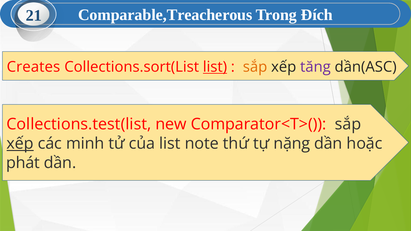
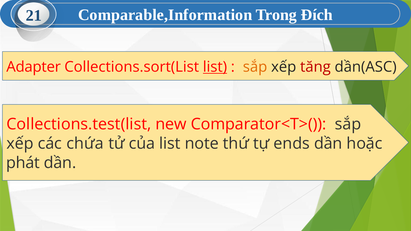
Comparable,Treacherous: Comparable,Treacherous -> Comparable,Information (165, 15)
Creates: Creates -> Adapter (34, 67)
tăng colour: purple -> red (315, 67)
xếp underline: present -> none (20, 144)
minh: minh -> chứa (85, 144)
nặng: nặng -> ends (292, 144)
